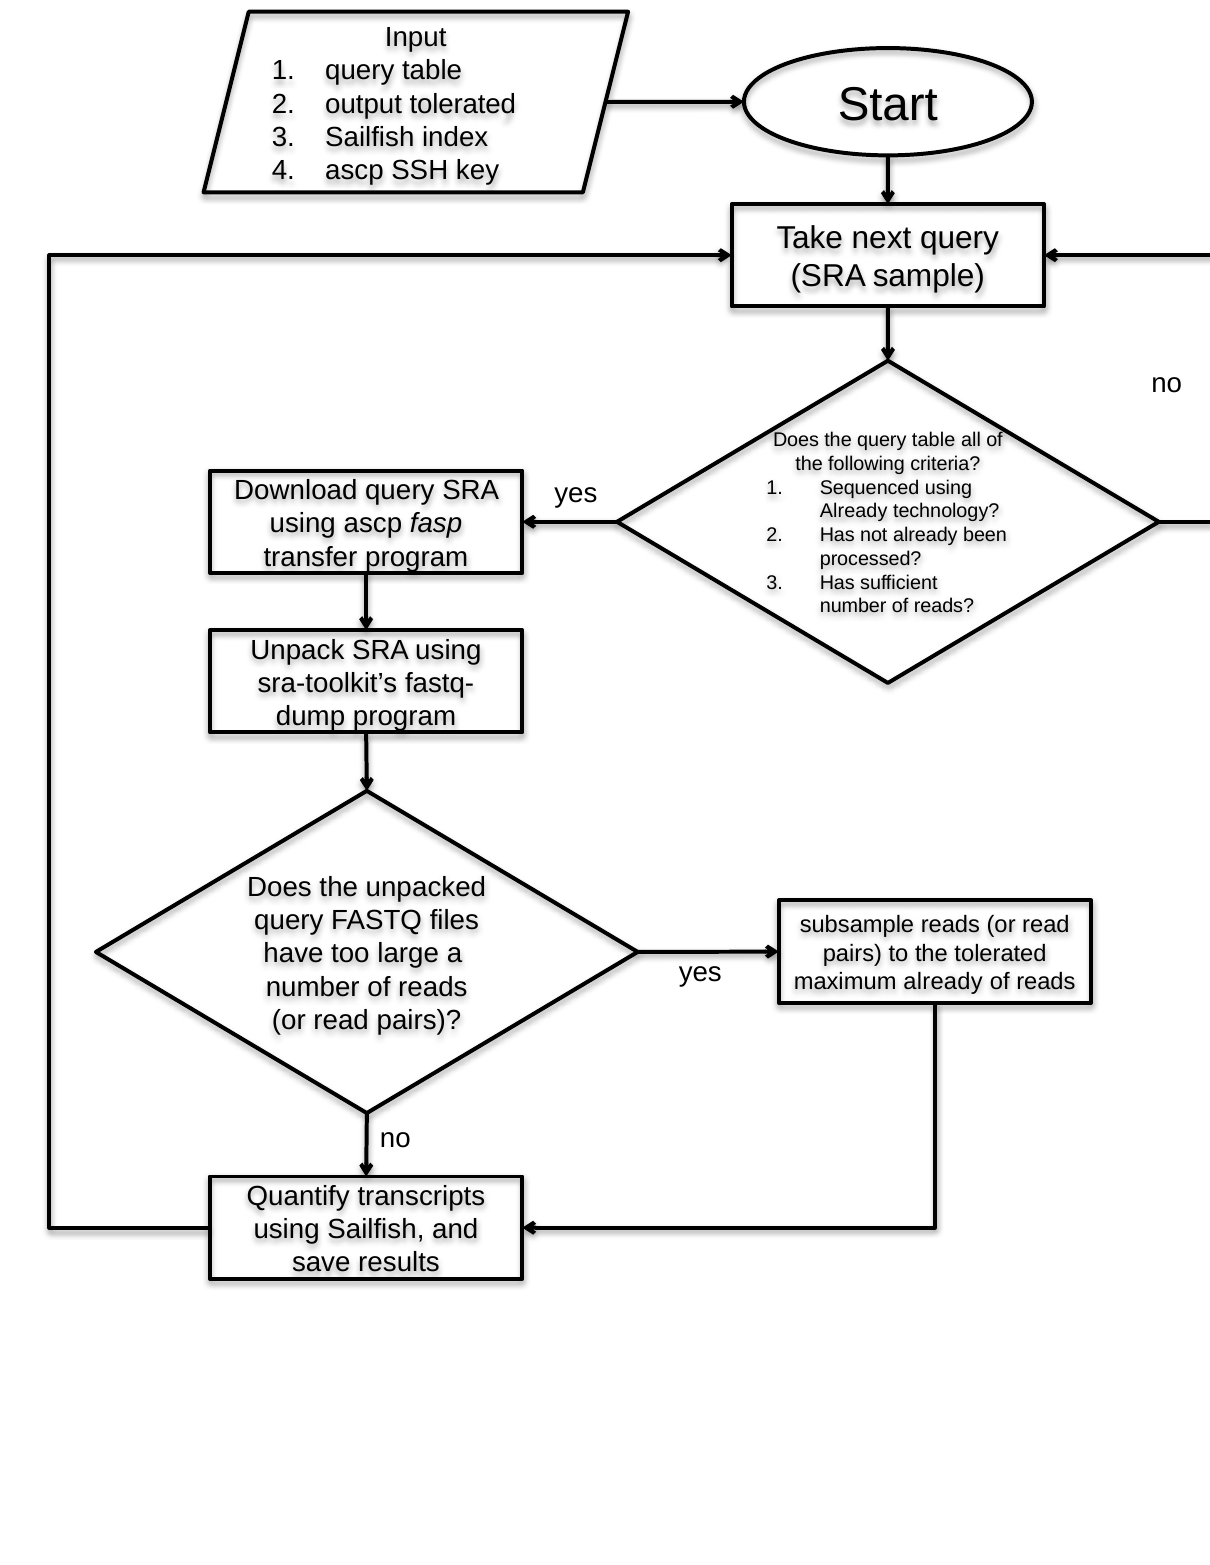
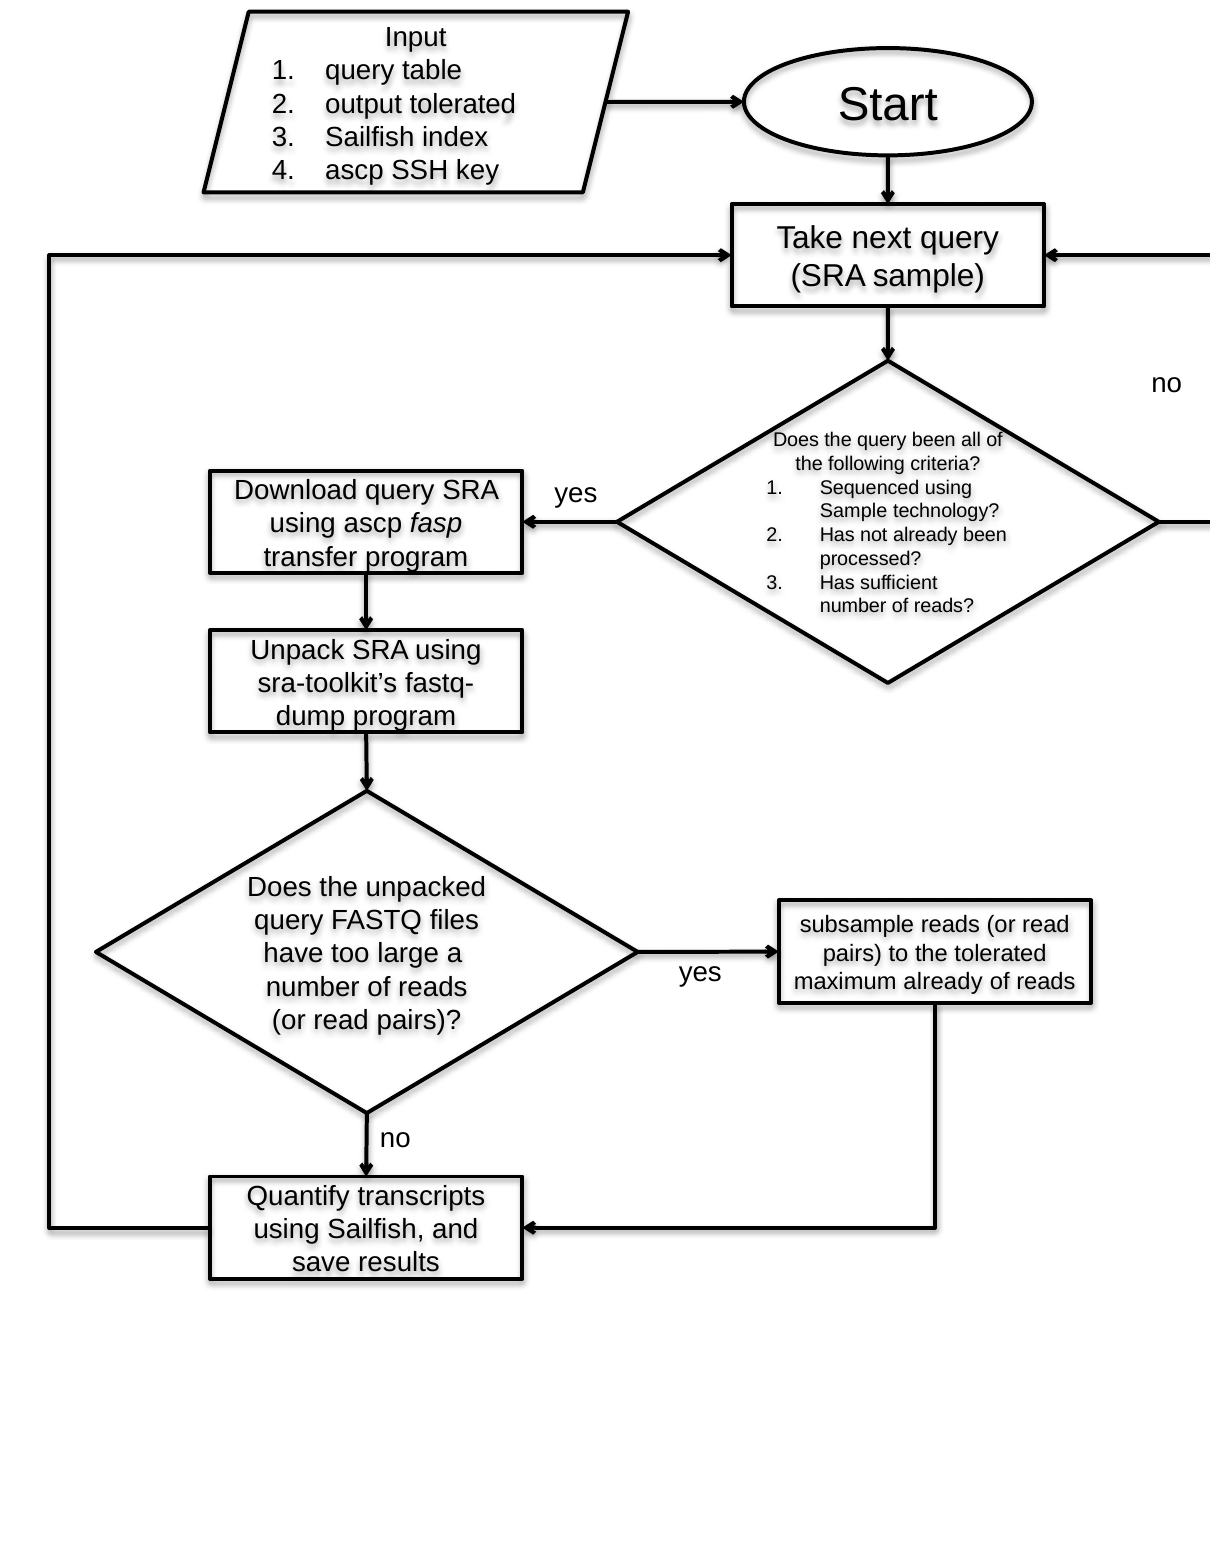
the query table: table -> been (934, 440)
Already: Already -> Sample (854, 512)
